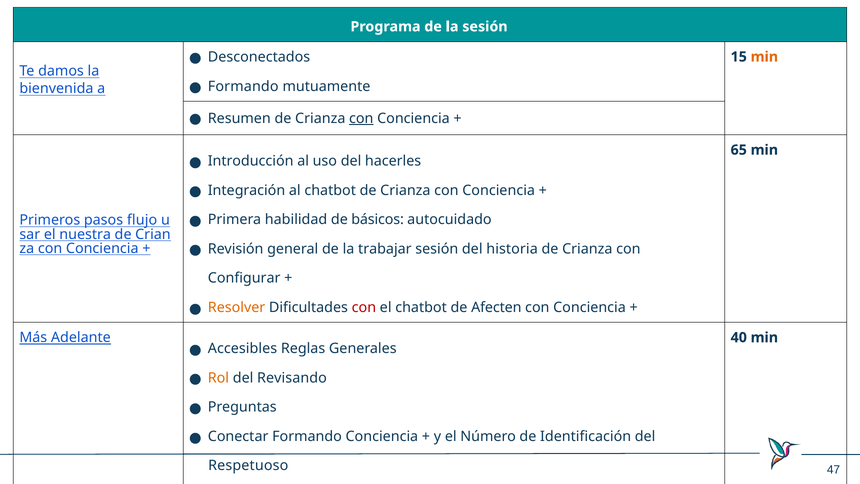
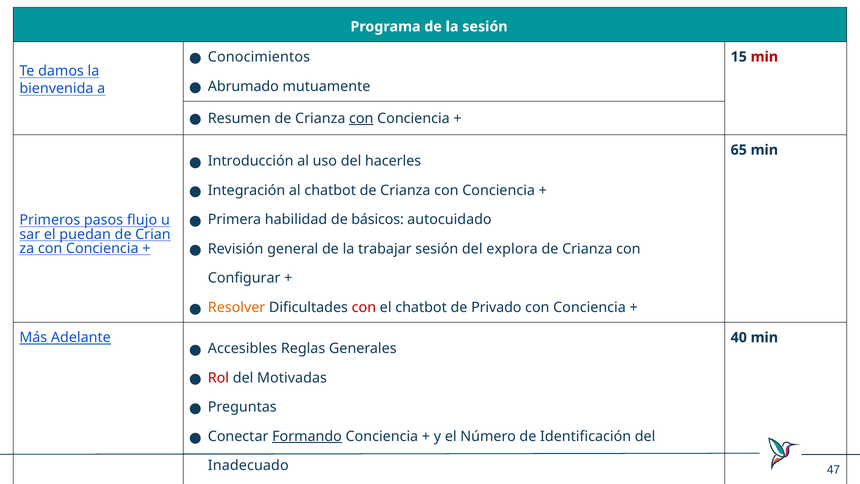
Desconectados: Desconectados -> Conocimientos (259, 57)
min colour: orange -> red (764, 57)
Formando: Formando -> Abrumado (243, 87)
nuestra: nuestra -> puedan (85, 234)
historia: historia -> explora (512, 249)
Afecten: Afecten -> Privado (496, 307)
Rol colour: orange -> red (218, 378)
Revisando: Revisando -> Motivadas (292, 378)
Formando underline: none -> present (307, 436)
Respetuoso: Respetuoso -> Inadecuado (248, 465)
